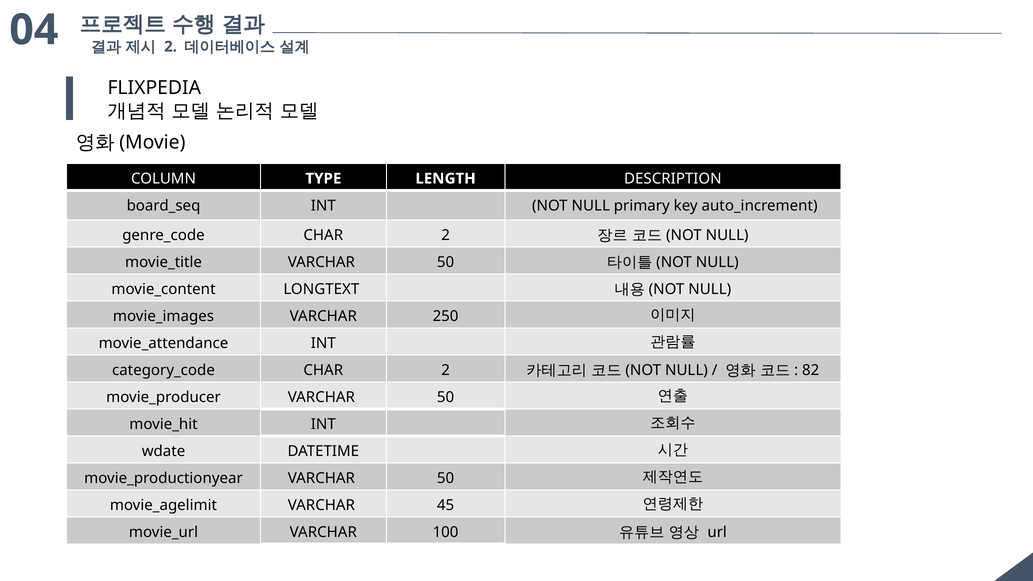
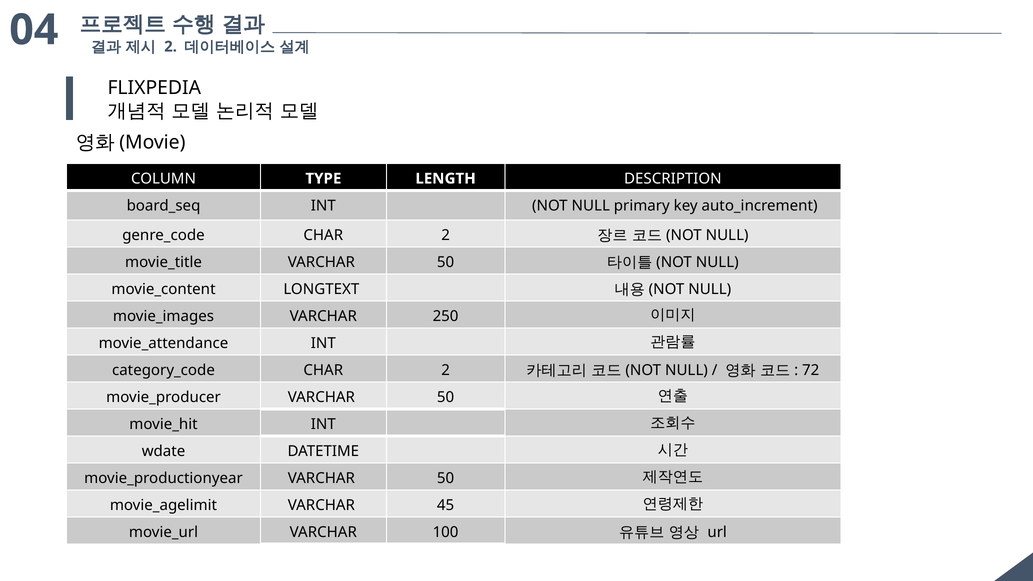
82: 82 -> 72 (811, 370)
